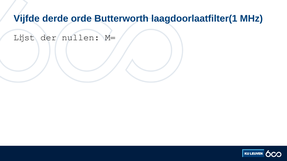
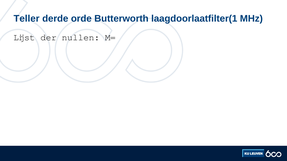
Vijfde: Vijfde -> Teller (27, 19)
